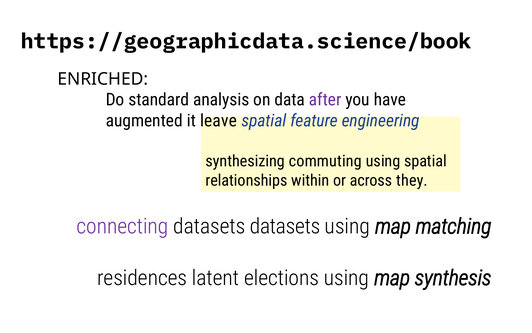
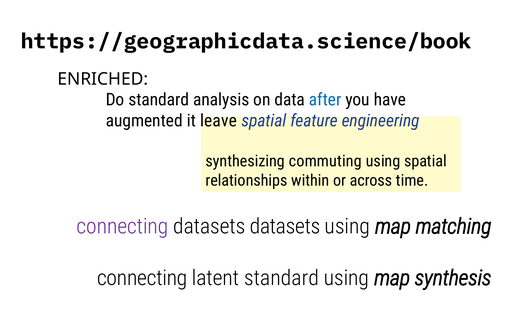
after colour: purple -> blue (325, 100)
they: they -> time (412, 180)
residences: residences -> connecting (142, 278)
latent elections: elections -> standard (281, 278)
